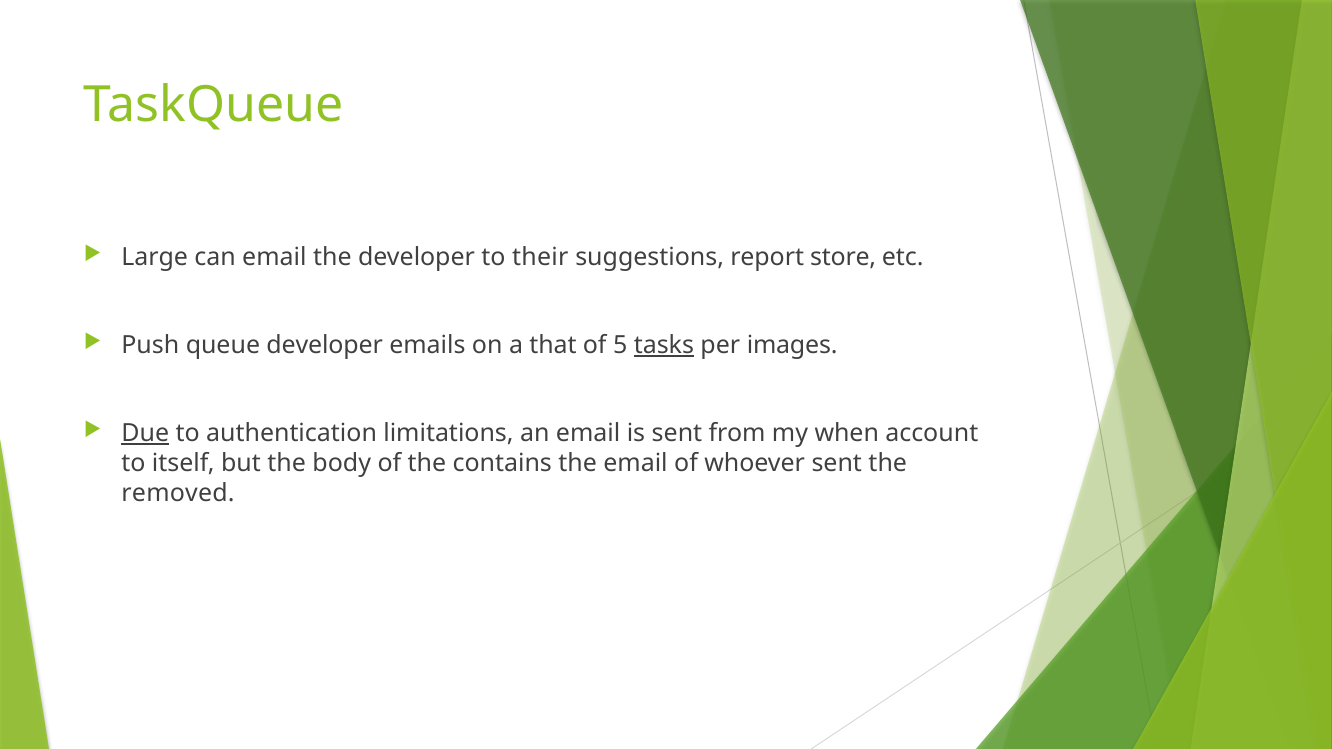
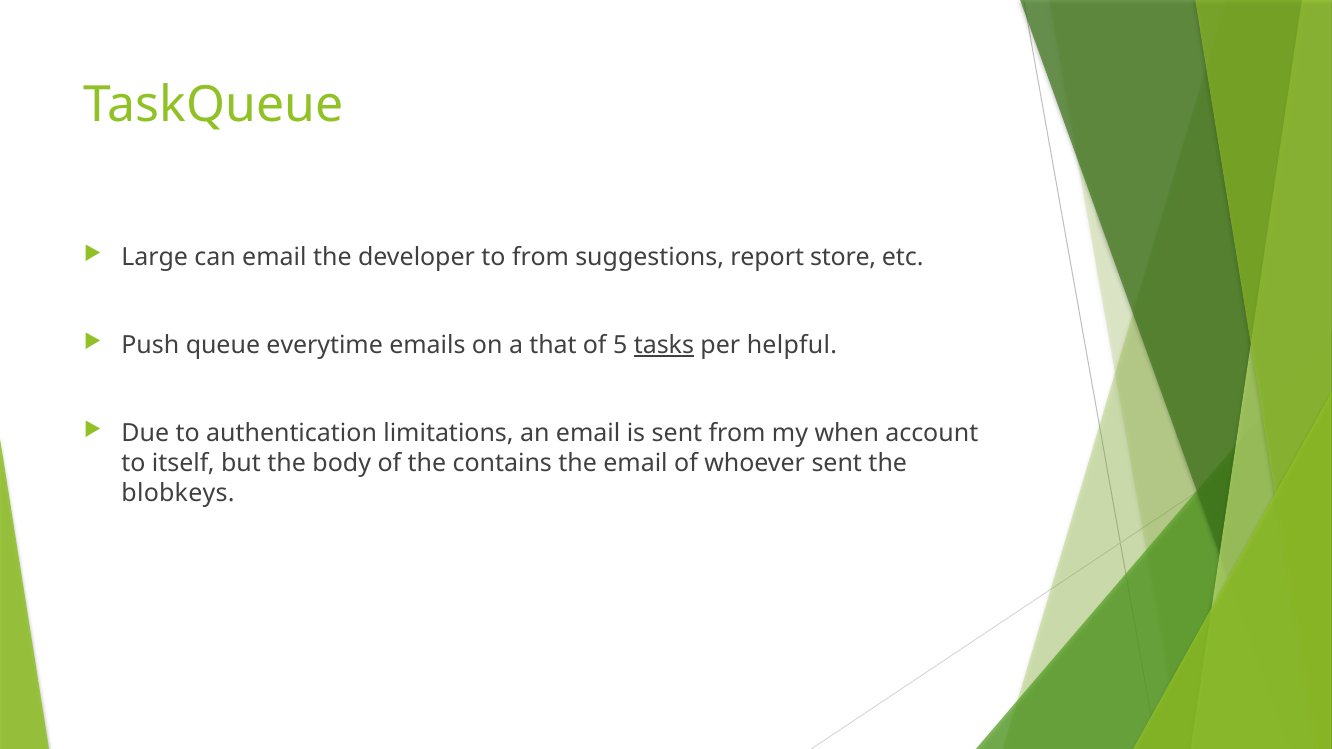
to their: their -> from (541, 258)
queue developer: developer -> everytime (325, 345)
images: images -> helpful (792, 345)
Due underline: present -> none (145, 433)
removed: removed -> blobkeys (178, 493)
